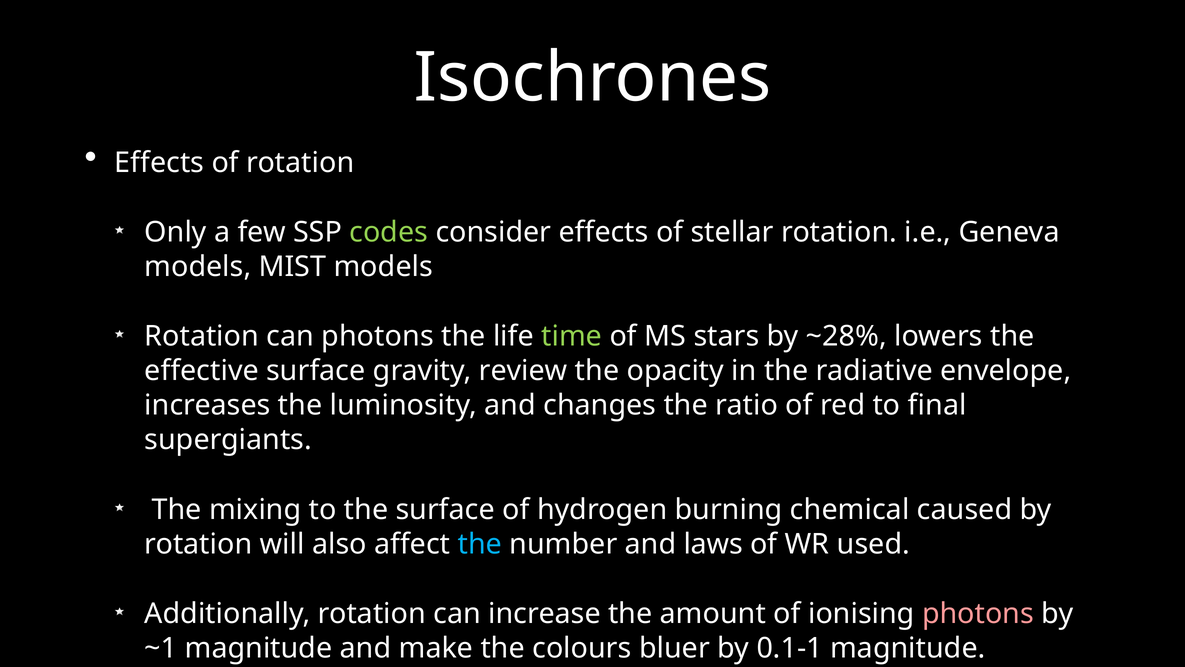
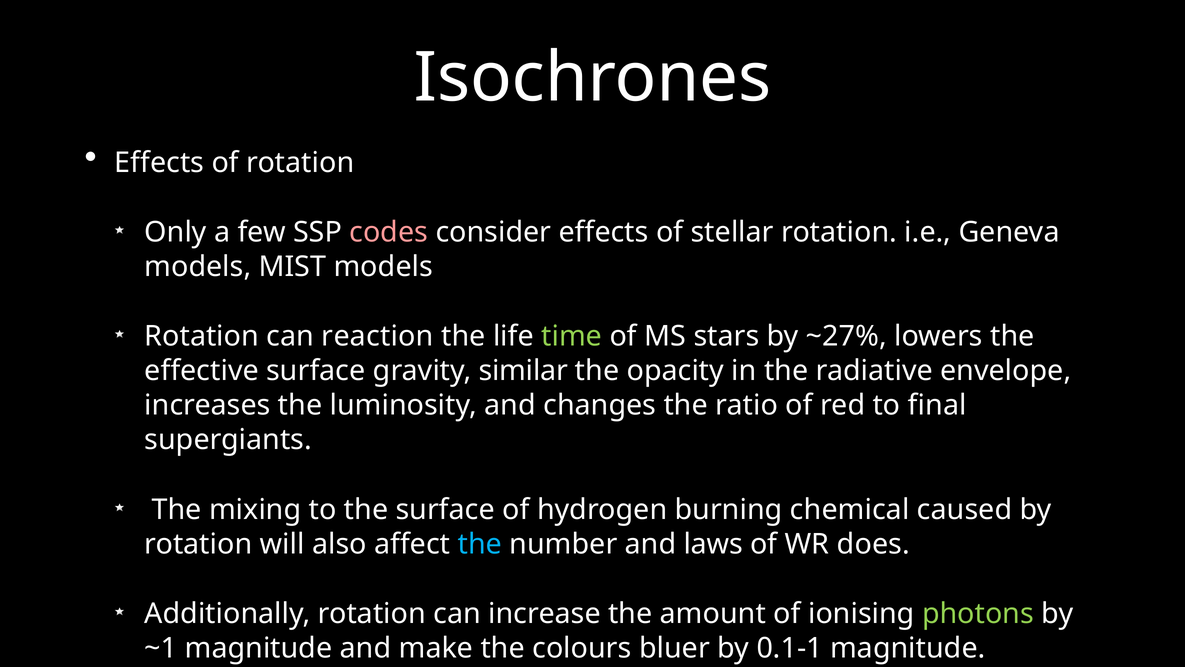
codes colour: light green -> pink (389, 232)
can photons: photons -> reaction (378, 336)
~28%: ~28% -> ~27% (846, 336)
review: review -> similar (523, 371)
used: used -> does (873, 544)
photons colour: pink -> light green (978, 613)
